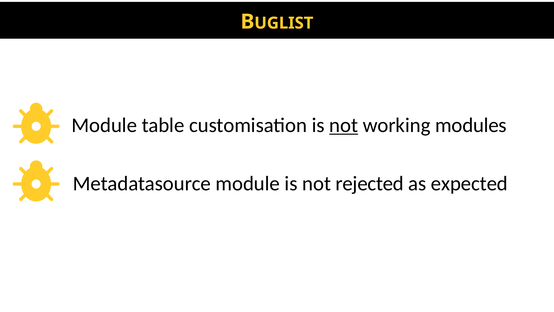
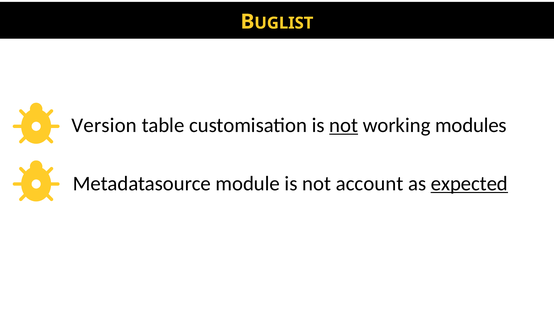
Module: Module -> Version (104, 125)
rejected: rejected -> account (370, 183)
expected underline: none -> present (469, 183)
